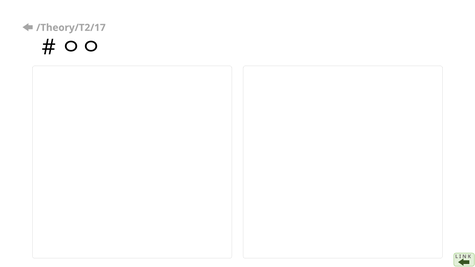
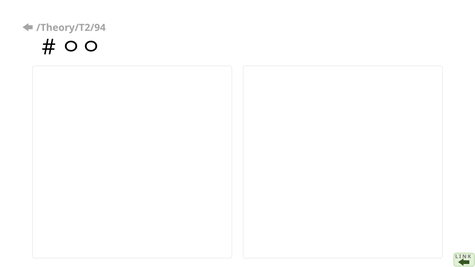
/Theory/T2/17: /Theory/T2/17 -> /Theory/T2/94 (71, 28)
